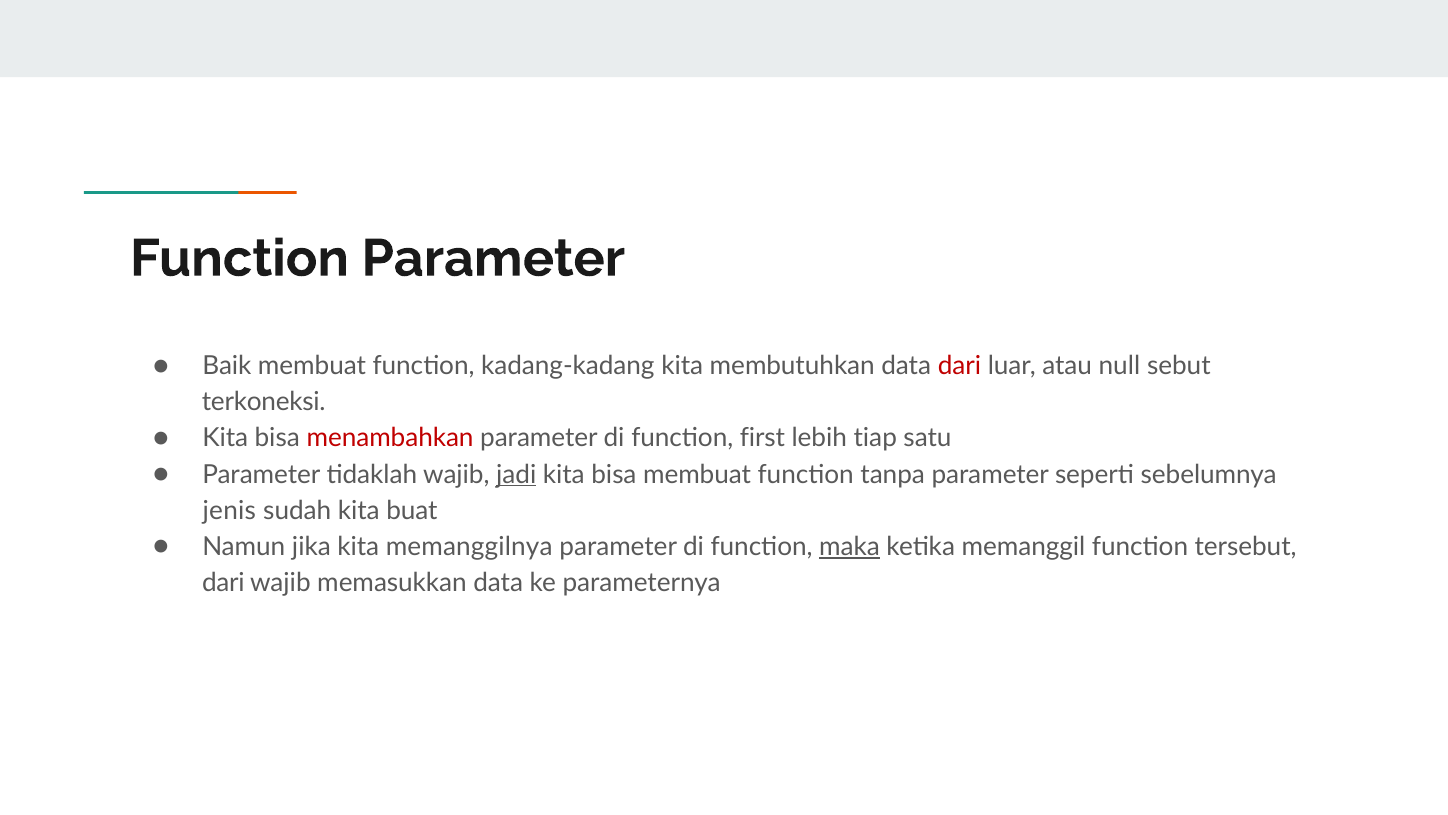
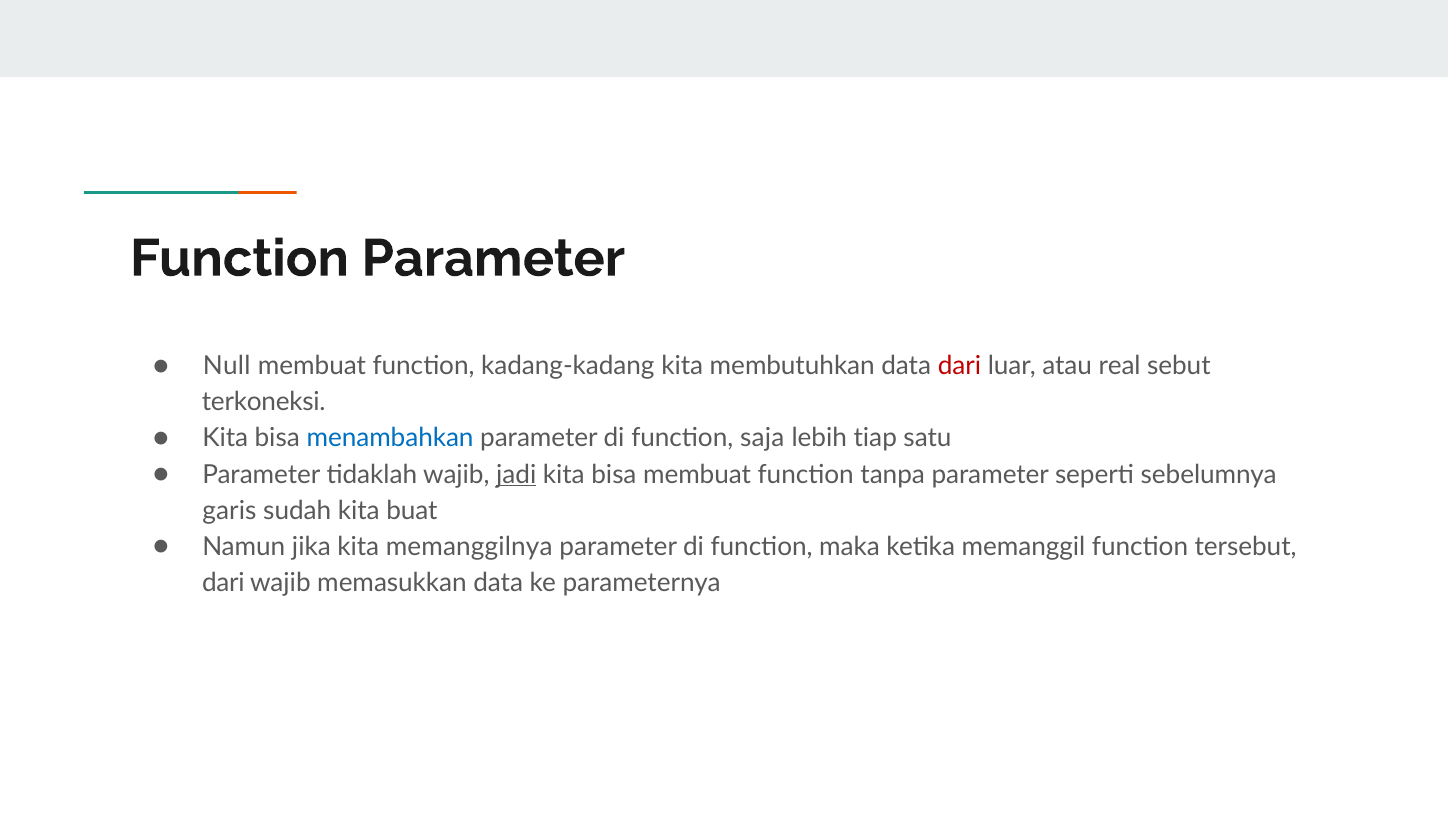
Baik: Baik -> Null (227, 366)
null: null -> real (1120, 366)
menambahkan colour: red -> blue (390, 438)
first: first -> saja (762, 438)
jenis: jenis -> garis (229, 510)
maka underline: present -> none (850, 546)
